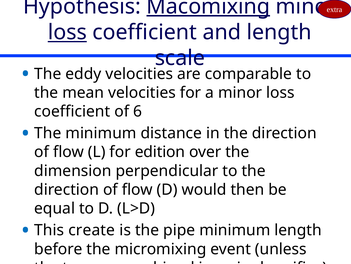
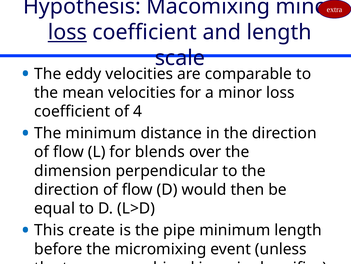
Macomixing underline: present -> none (208, 6)
6: 6 -> 4 (138, 111)
edition: edition -> blends (160, 152)
